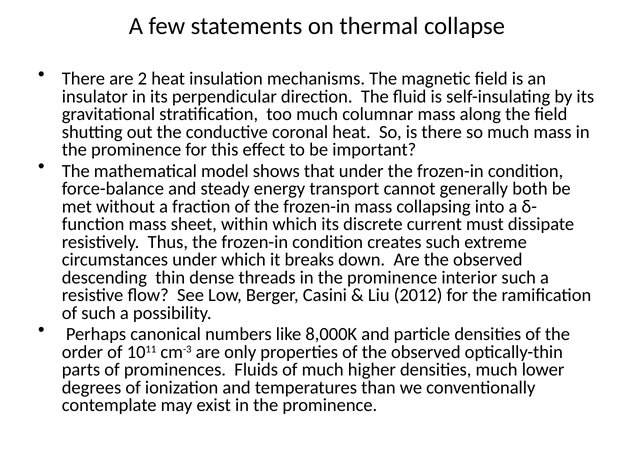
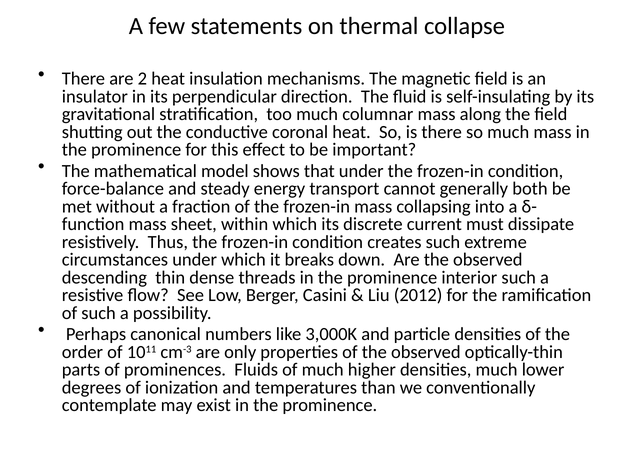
8,000K: 8,000K -> 3,000K (331, 334)
